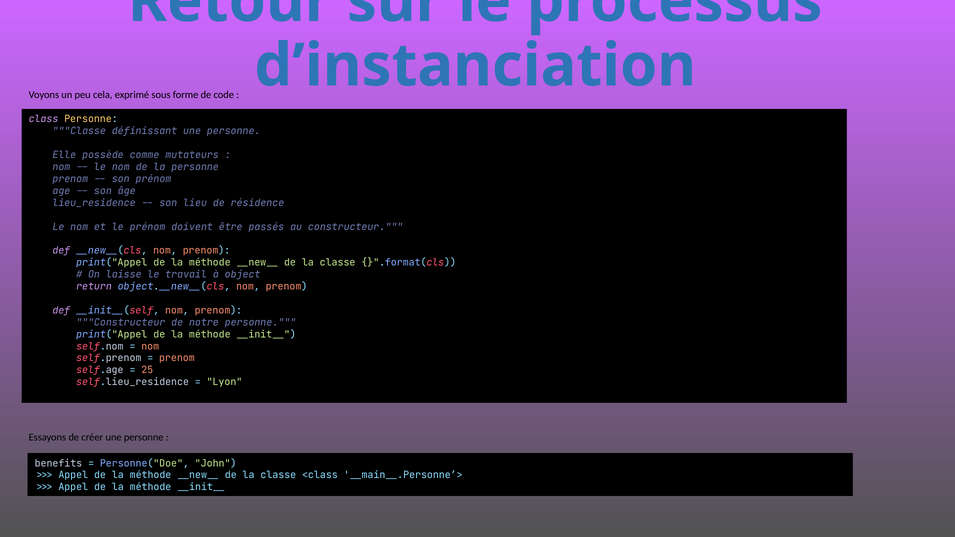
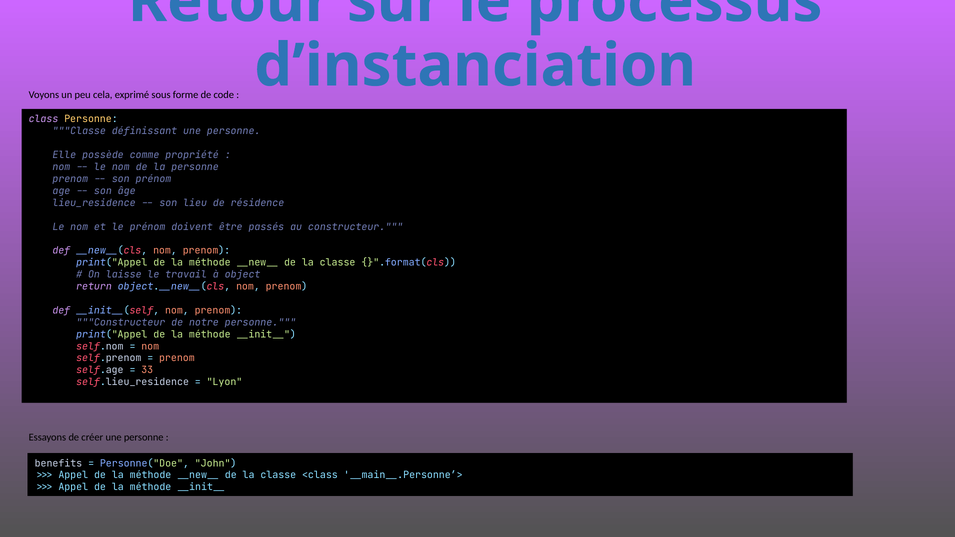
mutateurs: mutateurs -> propriété (192, 155)
25: 25 -> 33 (147, 370)
